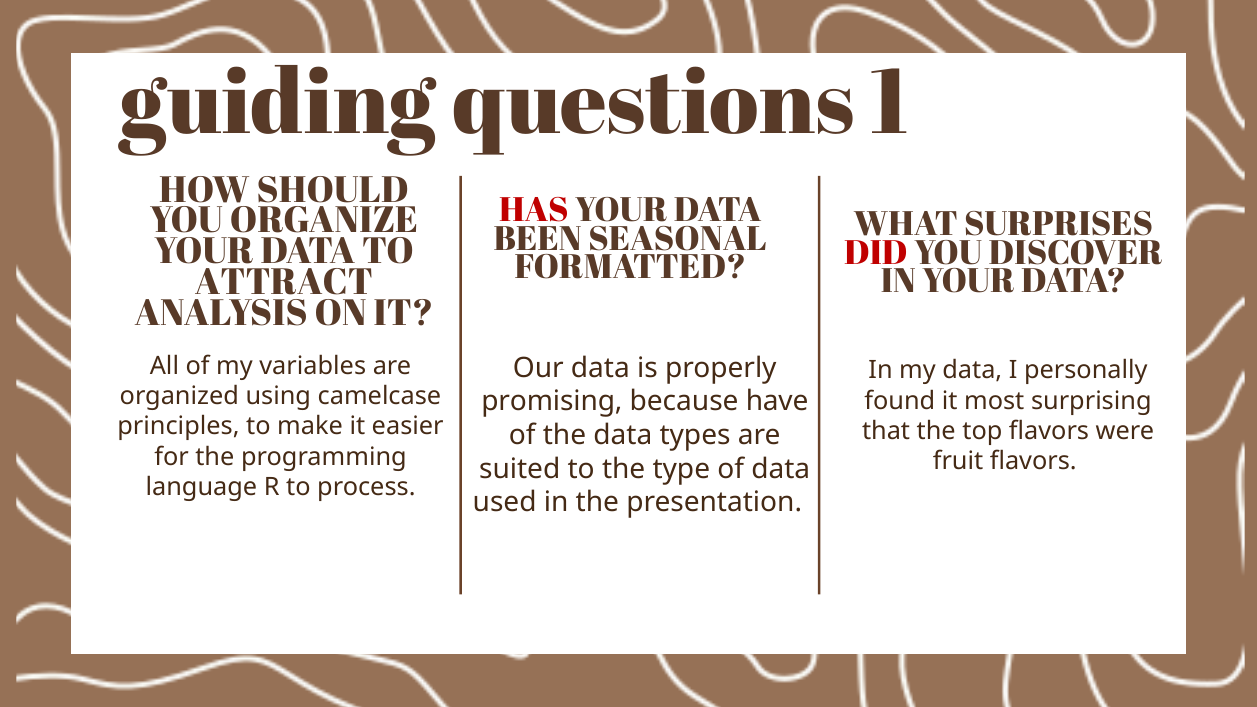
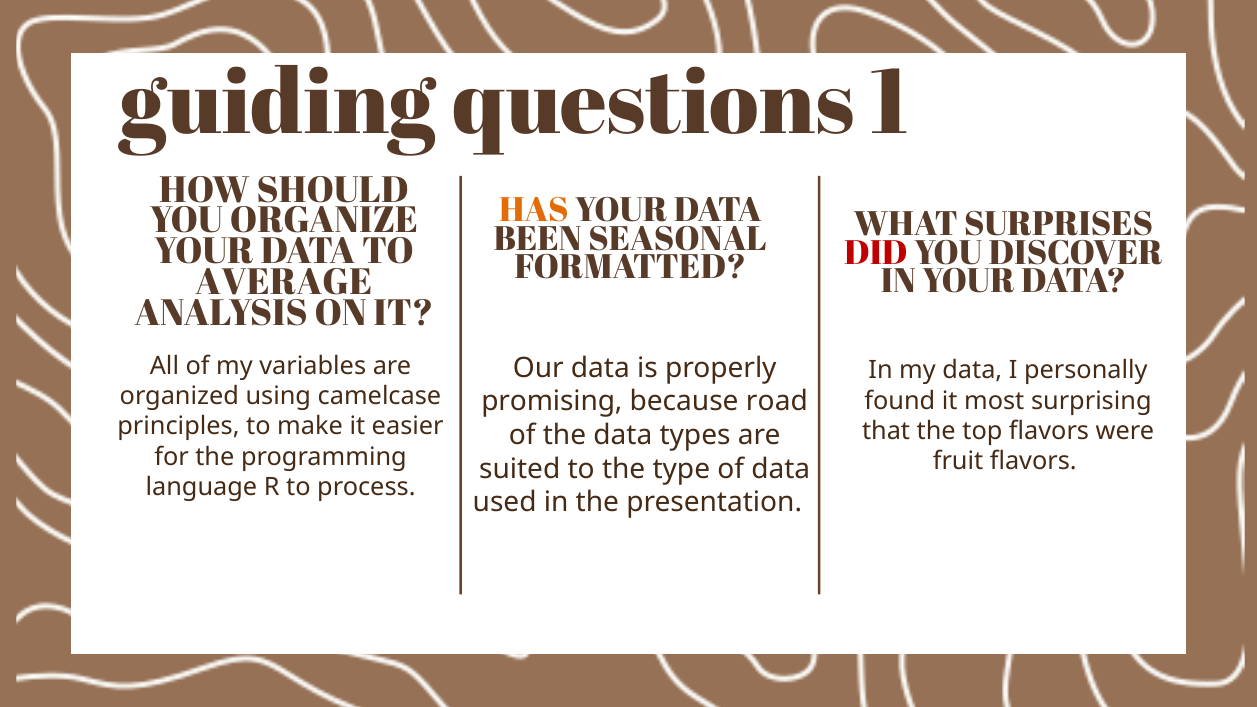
HAS colour: red -> orange (534, 210)
ATTRACT: ATTRACT -> AVERAGE (284, 283)
have: have -> road (777, 402)
